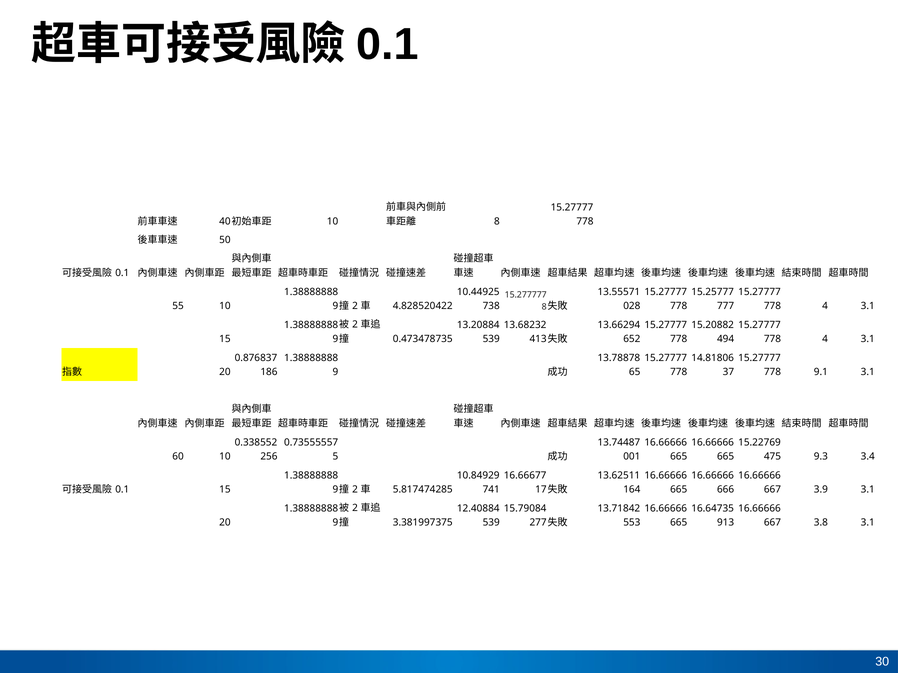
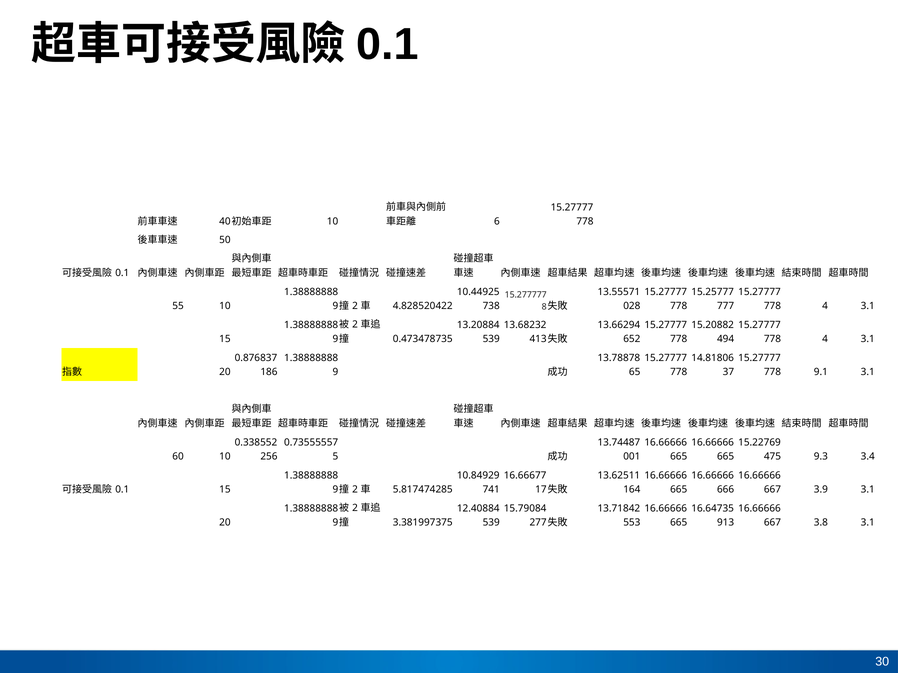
8: 8 -> 6 (497, 222)
